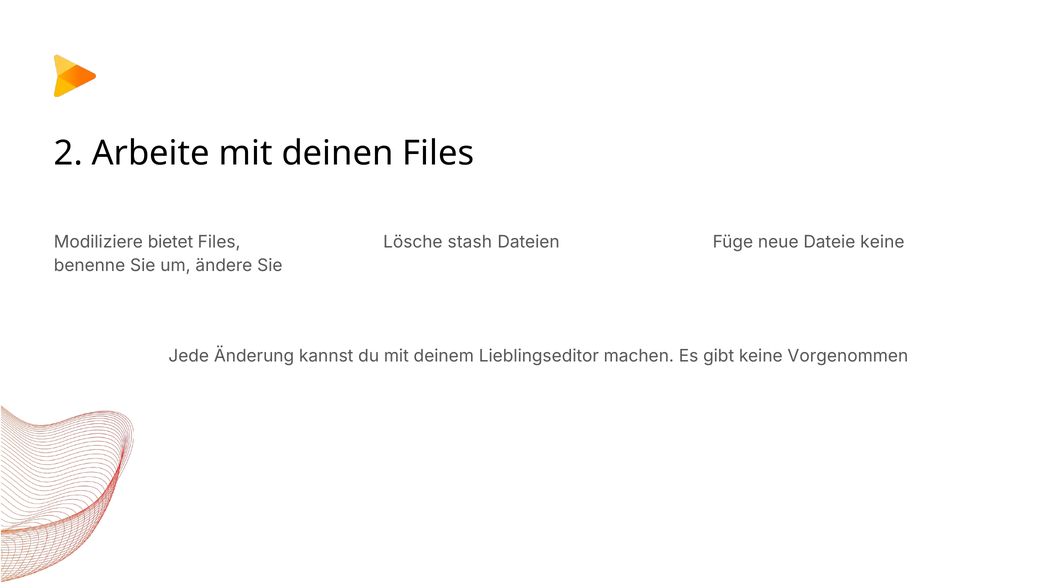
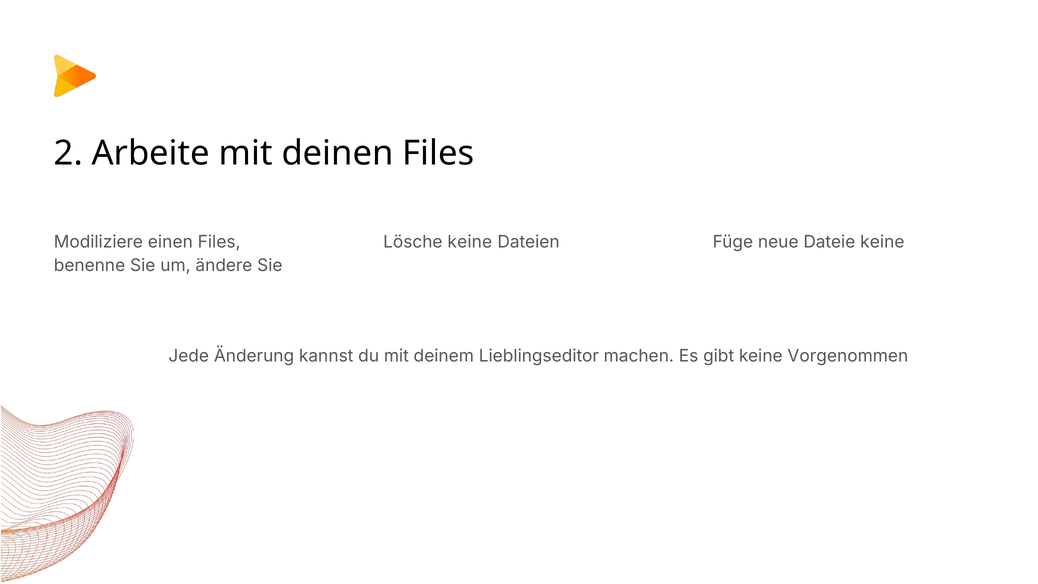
bietet: bietet -> einen (170, 242)
Lösche stash: stash -> keine (470, 242)
